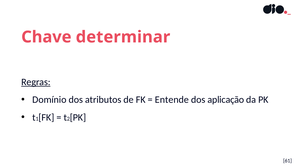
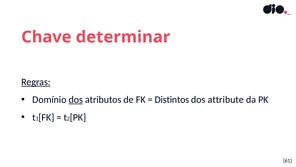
dos underline: none -> present (76, 99)
Entende: Entende -> Distintos (172, 99)
aplicação: aplicação -> attribute (226, 99)
